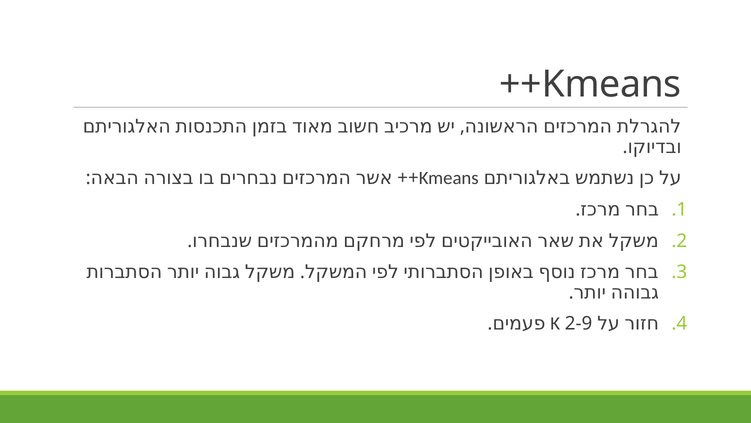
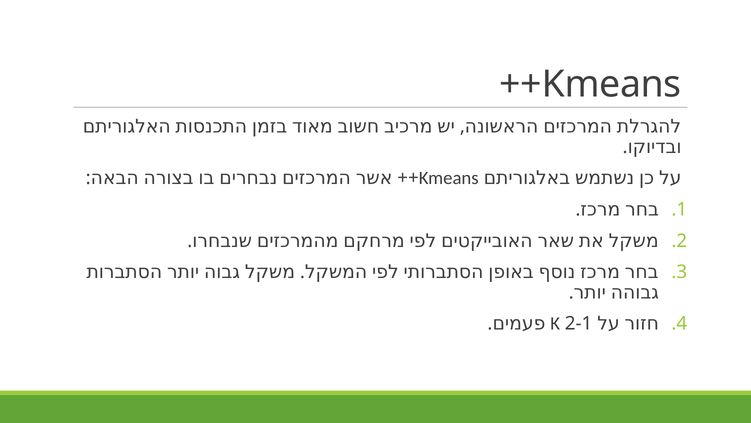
2-9: 2-9 -> 2-1 (579, 323)
